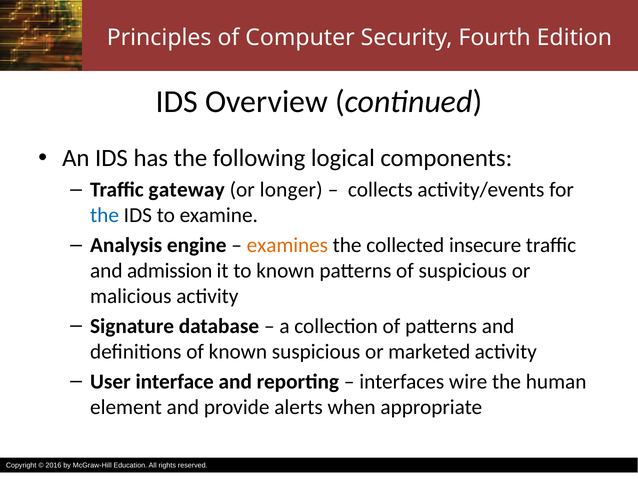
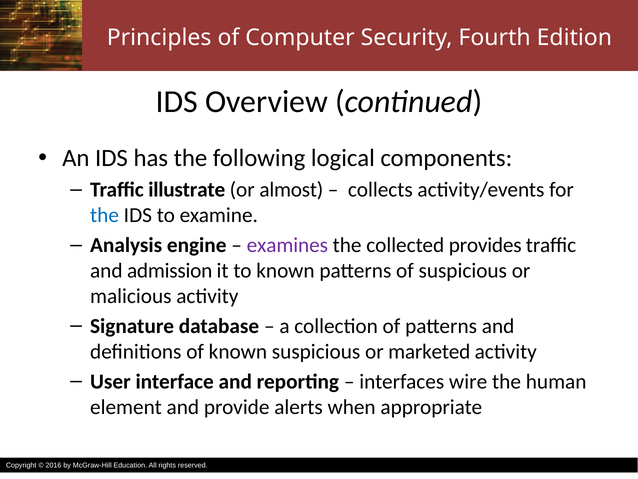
gateway: gateway -> illustrate (187, 190)
longer: longer -> almost (291, 190)
examines colour: orange -> purple (287, 245)
insecure: insecure -> provides (485, 245)
